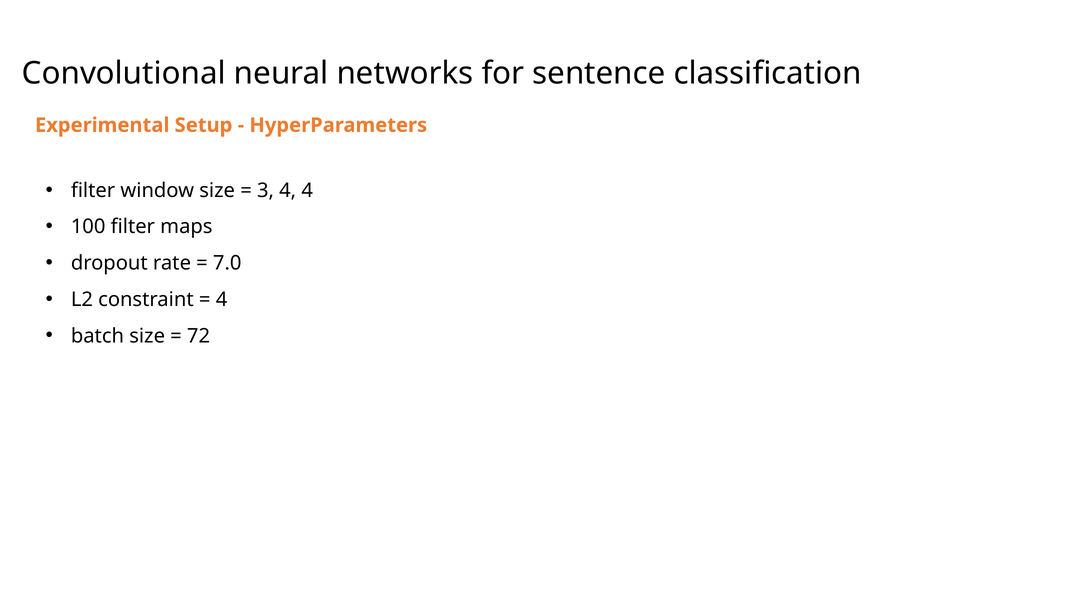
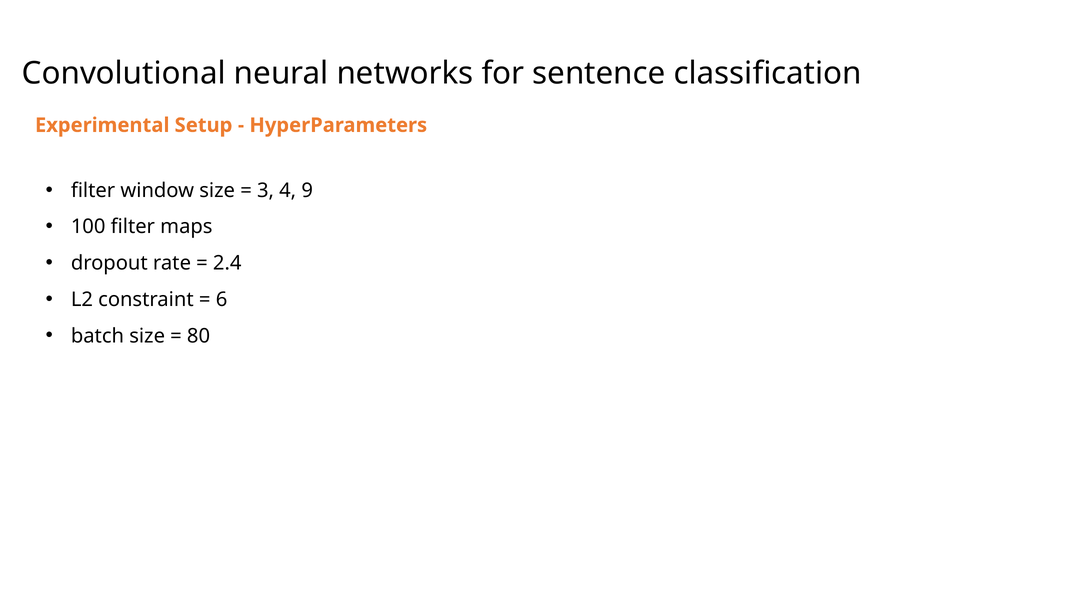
4 4: 4 -> 9 (307, 190)
7.0: 7.0 -> 2.4 (227, 263)
4: 4 -> 6 (222, 299)
72: 72 -> 80 (199, 336)
